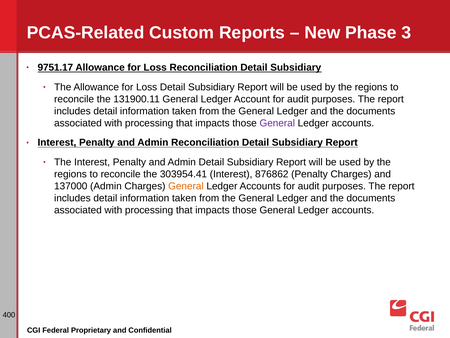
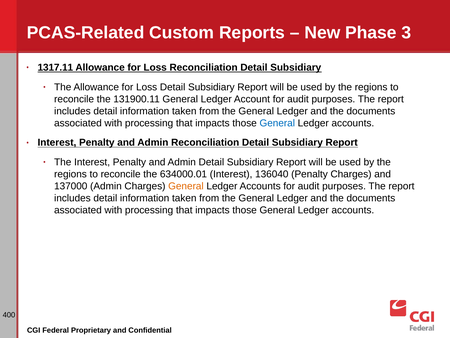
9751.17: 9751.17 -> 1317.11 (55, 68)
General colour: purple -> blue (277, 123)
303954.41: 303954.41 -> 634000.01 (183, 174)
876862: 876862 -> 136040 (272, 174)
